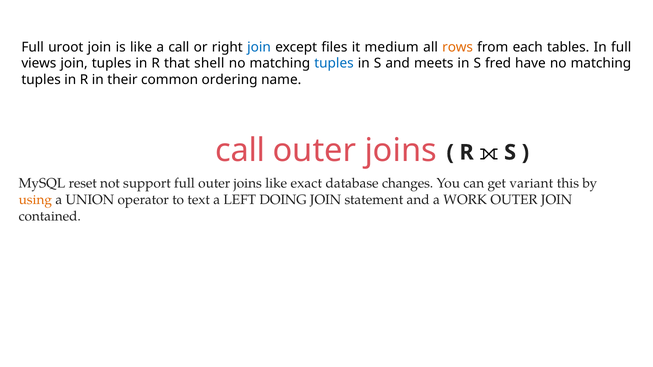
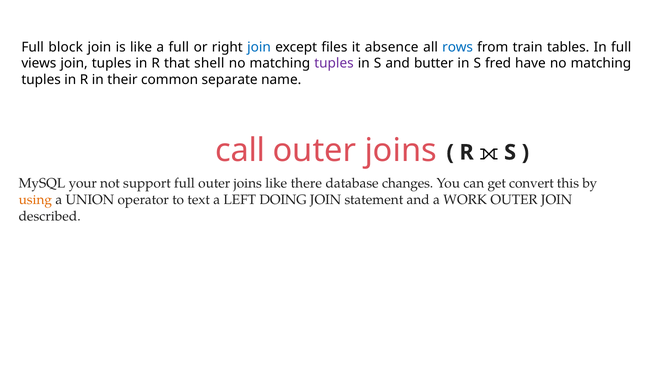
uroot: uroot -> block (66, 47)
a call: call -> full (179, 47)
medium: medium -> absence (392, 47)
rows colour: orange -> blue (458, 47)
each: each -> train (528, 47)
tuples colour: blue -> purple (334, 63)
meets: meets -> butter (434, 63)
ordering: ordering -> separate (230, 80)
reset: reset -> your (83, 184)
exact: exact -> there (306, 184)
variant: variant -> convert (531, 184)
contained: contained -> described (50, 216)
